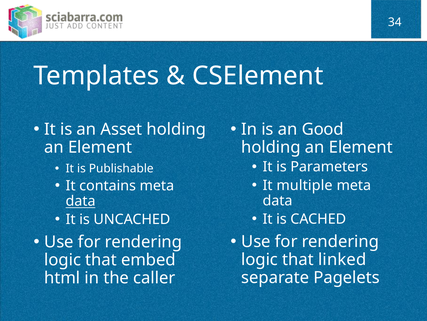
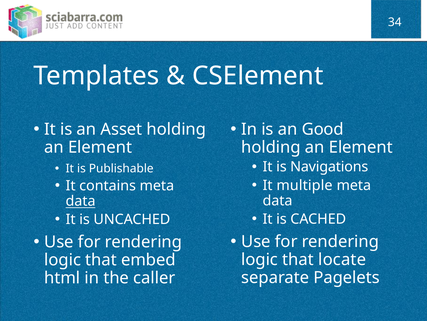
Parameters: Parameters -> Navigations (329, 167)
linked: linked -> locate (342, 259)
